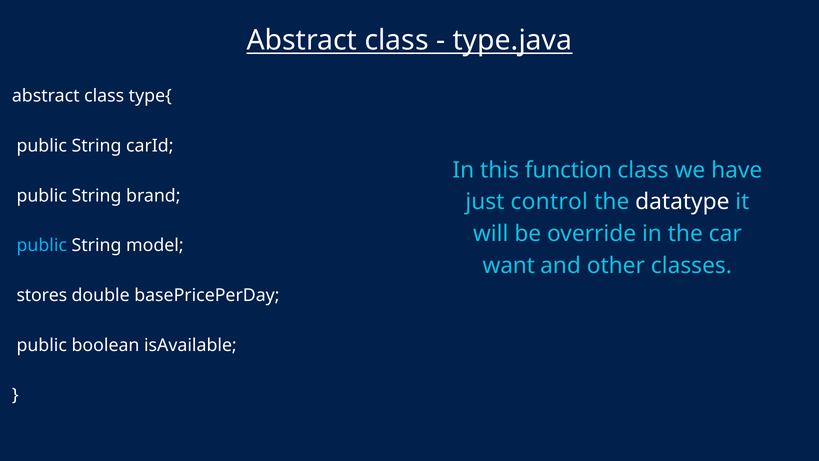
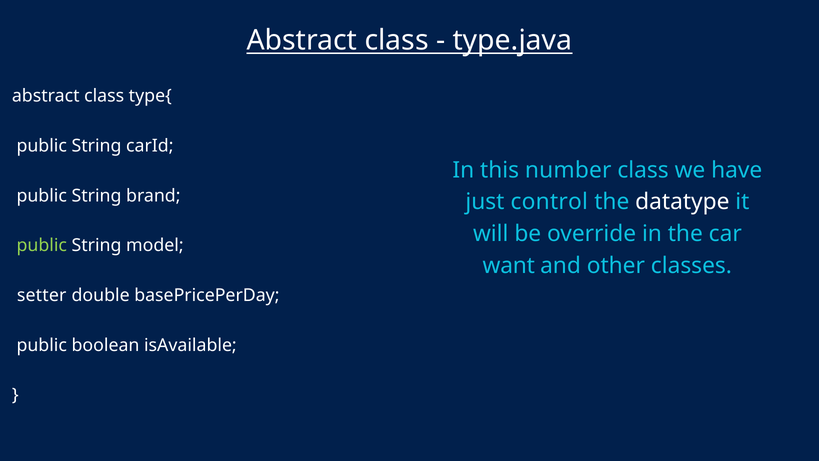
function: function -> number (568, 170)
public colour: light blue -> light green (42, 245)
stores: stores -> setter (42, 295)
